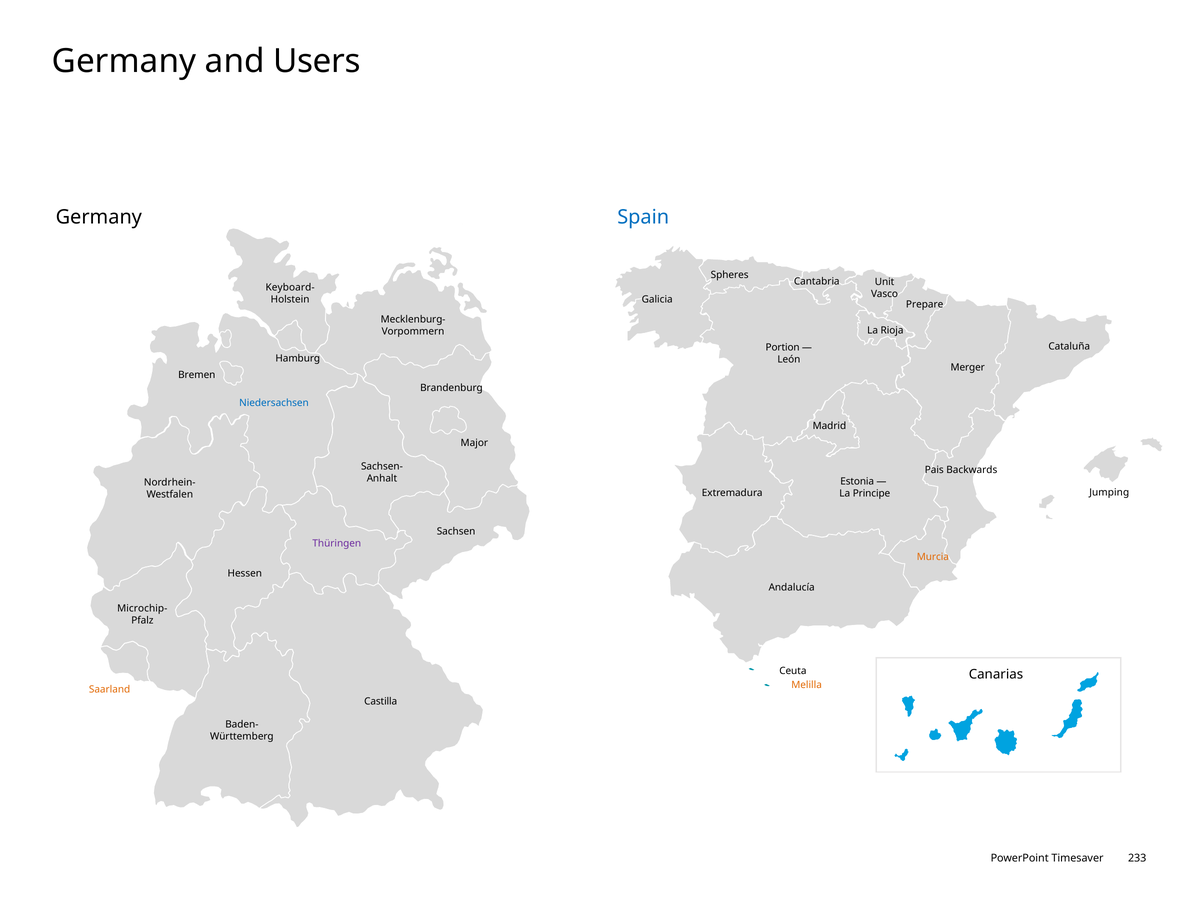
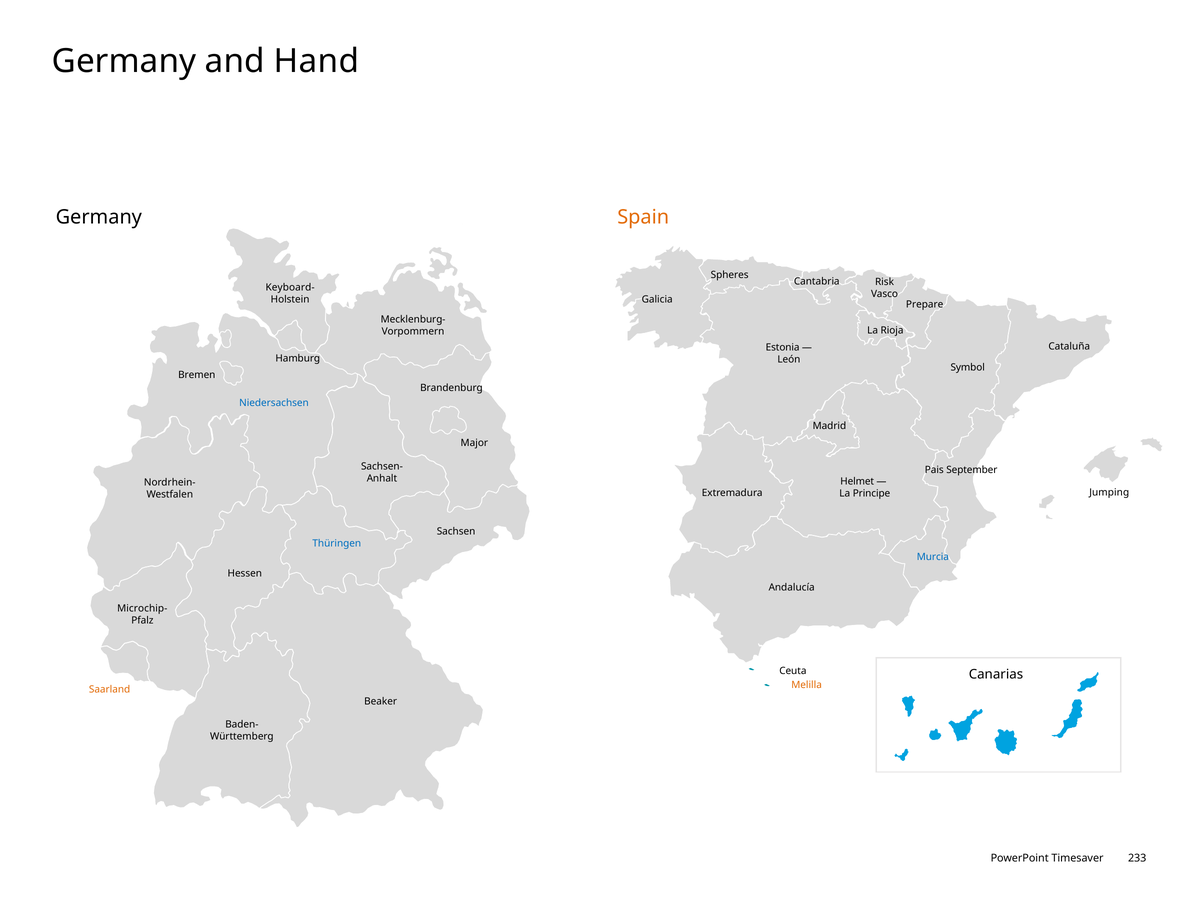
Users: Users -> Hand (316, 61)
Spain colour: blue -> orange (643, 217)
Unit: Unit -> Risk (884, 282)
Portion: Portion -> Estonia (783, 347)
Merger: Merger -> Symbol (968, 367)
Backwards: Backwards -> September (972, 470)
Estonia: Estonia -> Helmet (857, 481)
Thüringen colour: purple -> blue (337, 543)
Murcia colour: orange -> blue (933, 557)
Castilla: Castilla -> Beaker (381, 701)
